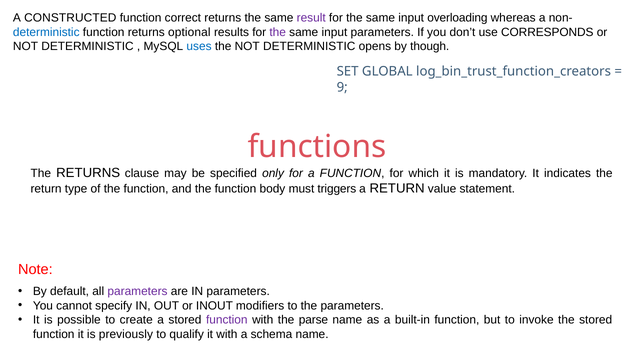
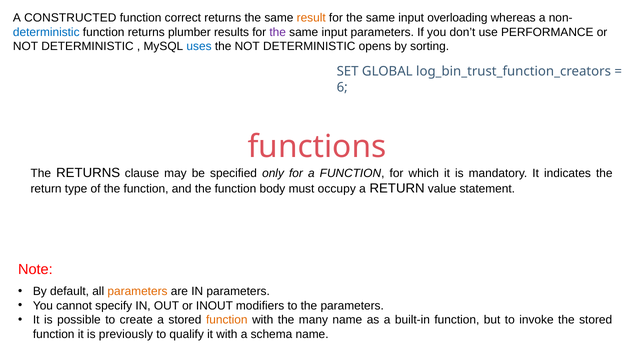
result colour: purple -> orange (311, 18)
optional: optional -> plumber (189, 32)
CORRESPONDS: CORRESPONDS -> PERFORMANCE (547, 32)
though: though -> sorting (430, 46)
9: 9 -> 6 (342, 87)
triggers: triggers -> occupy (337, 189)
parameters colour: purple -> orange (138, 291)
function colour: purple -> orange (227, 320)
parse: parse -> many (313, 320)
